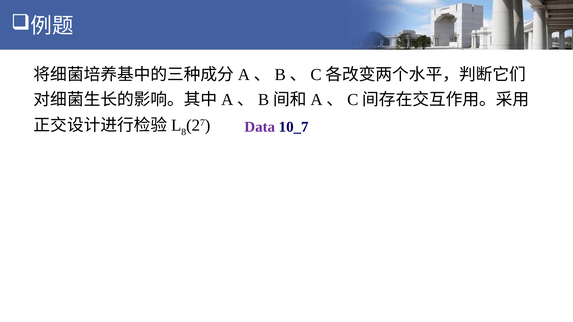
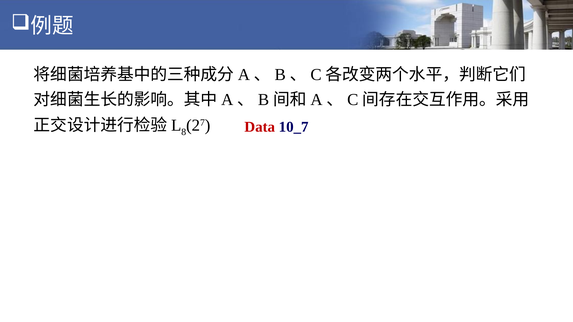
Data colour: purple -> red (260, 127)
